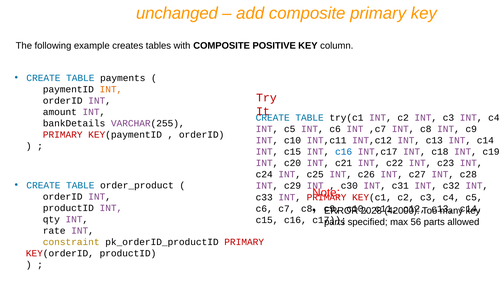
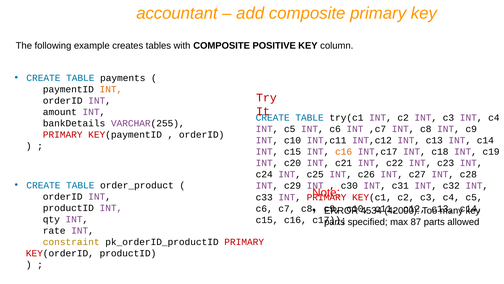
unchanged: unchanged -> accountant (177, 13)
c16 colour: blue -> orange (344, 152)
2028: 2028 -> 4534 (371, 210)
56: 56 -> 87 (416, 222)
